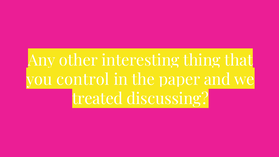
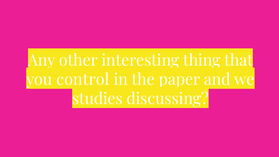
treated: treated -> studies (97, 99)
